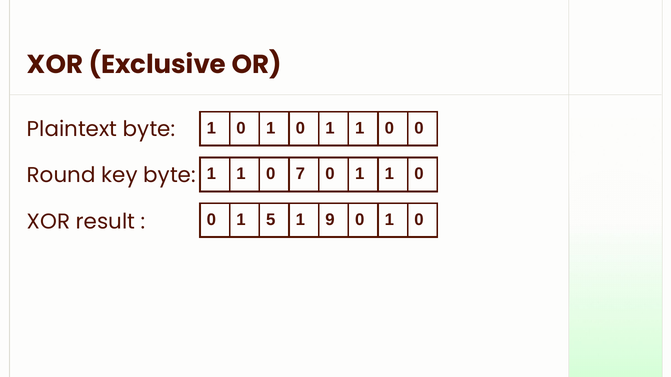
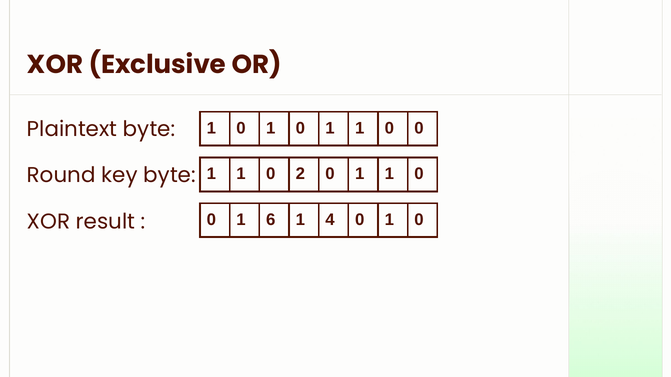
7: 7 -> 2 (300, 174)
5: 5 -> 6 (271, 220)
9: 9 -> 4 (330, 220)
